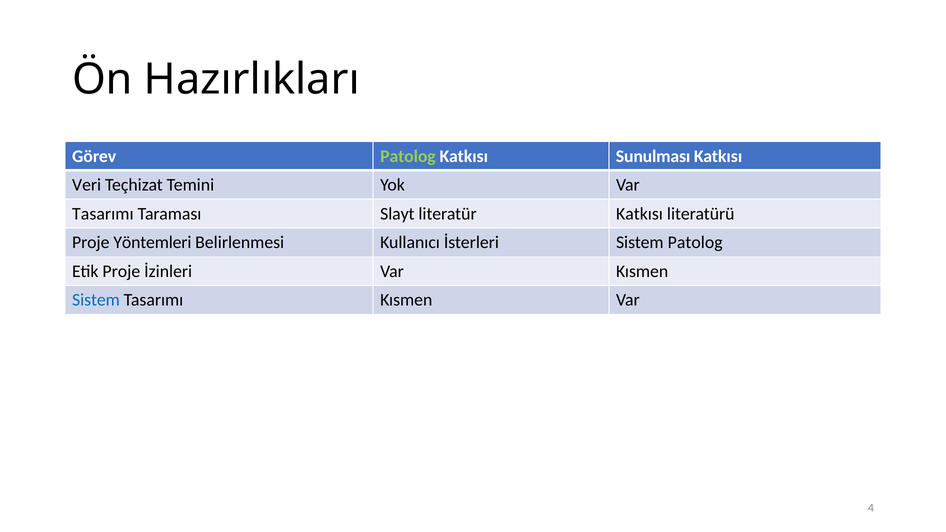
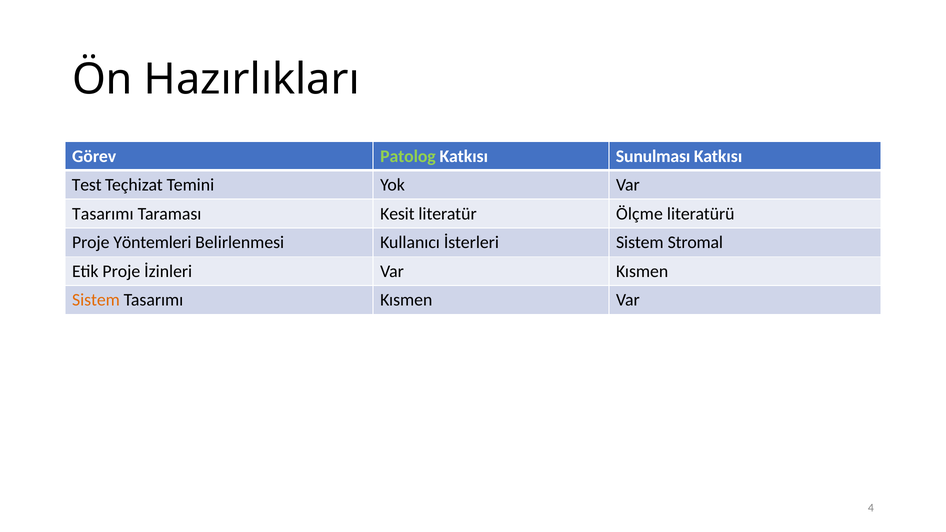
Veri: Veri -> Test (87, 185)
Slayt: Slayt -> Kesit (397, 214)
literatür Katkısı: Katkısı -> Ölçme (639, 214)
Sistem Patolog: Patolog -> Stromal (695, 243)
Sistem colour: blue -> orange (96, 300)
